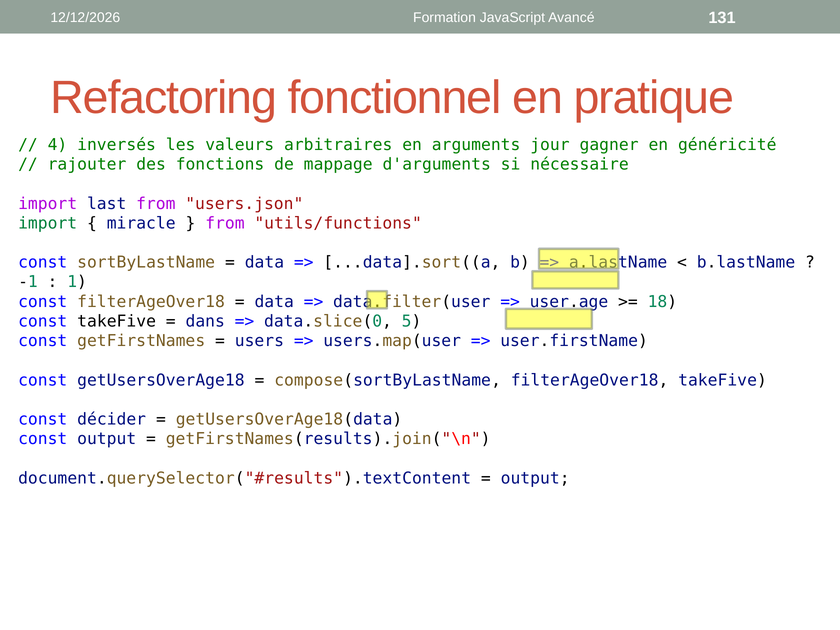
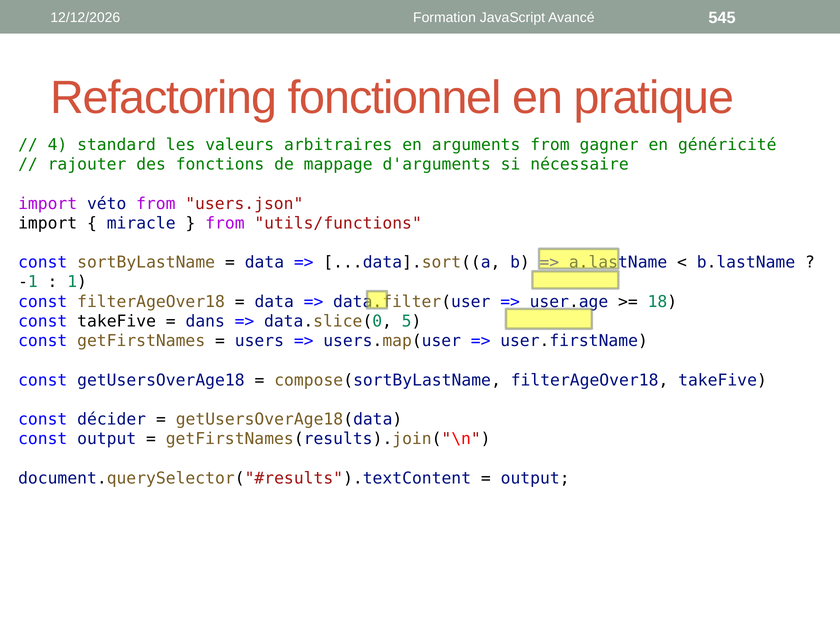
131: 131 -> 545 (722, 18)
inversés: inversés -> standard (117, 145)
arguments jour: jour -> from (550, 145)
last: last -> véto (107, 204)
import colour: green -> black (48, 223)
